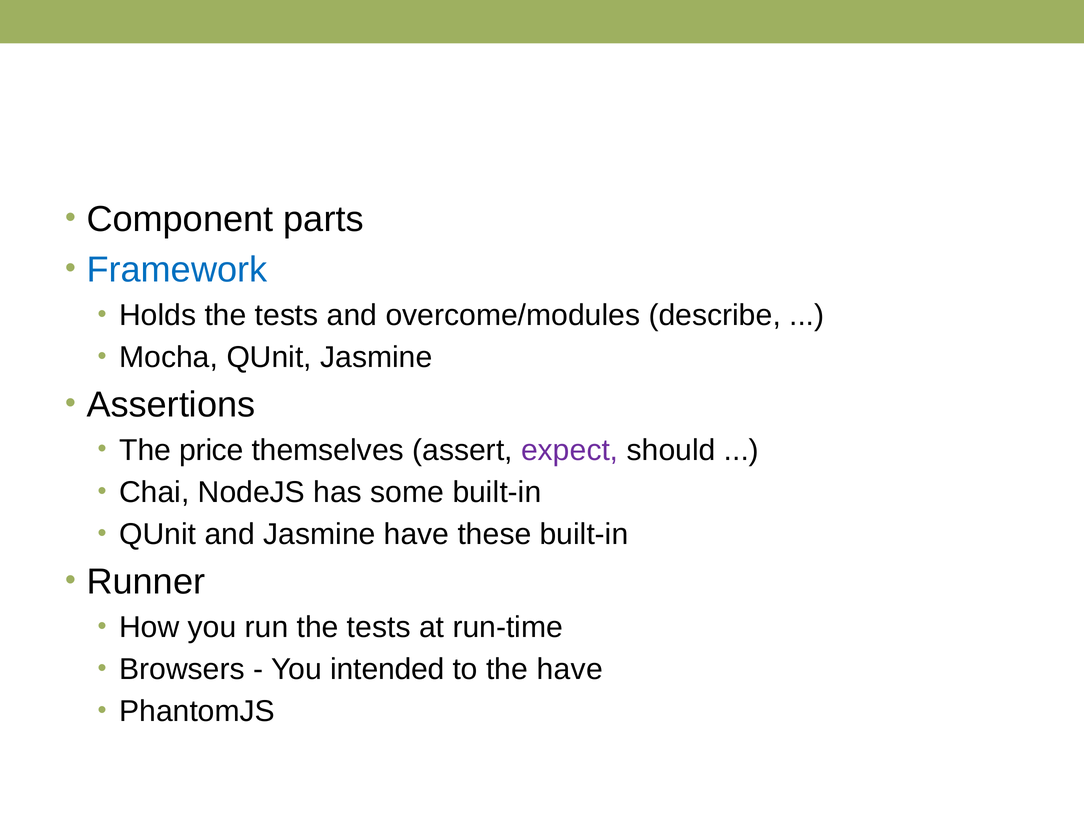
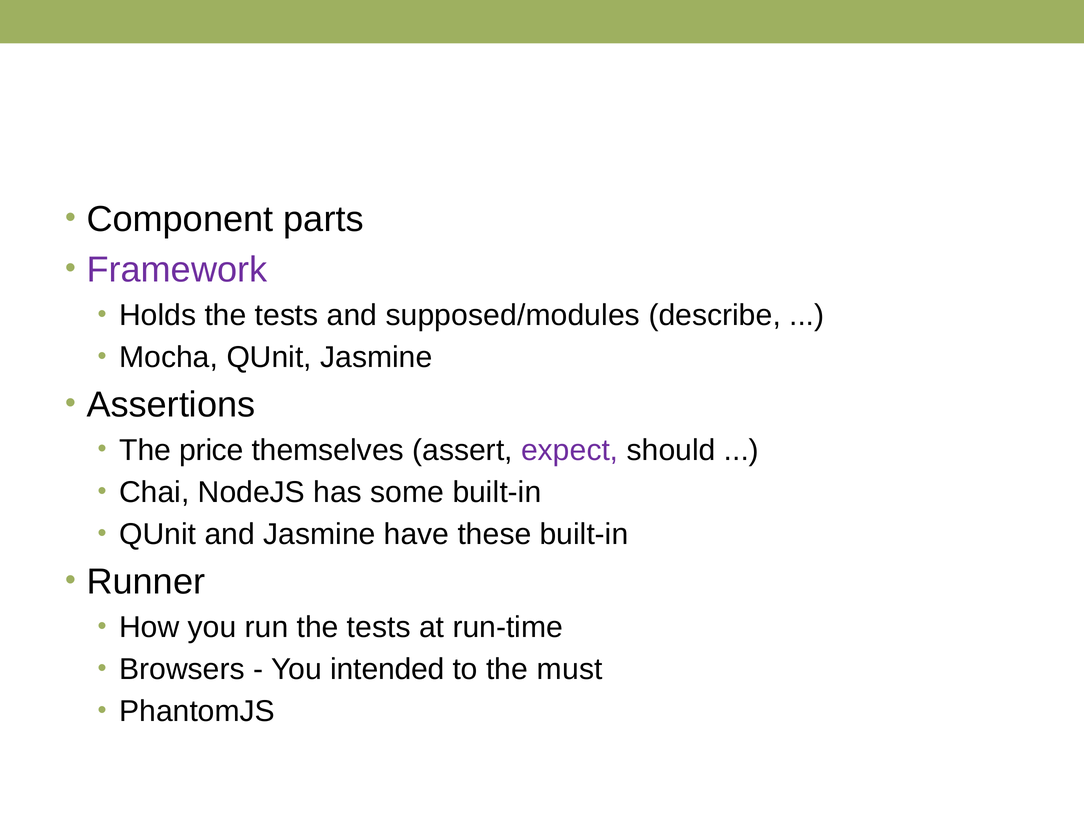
Framework colour: blue -> purple (177, 270)
overcome/modules: overcome/modules -> supposed/modules (513, 315)
the have: have -> must (570, 669)
